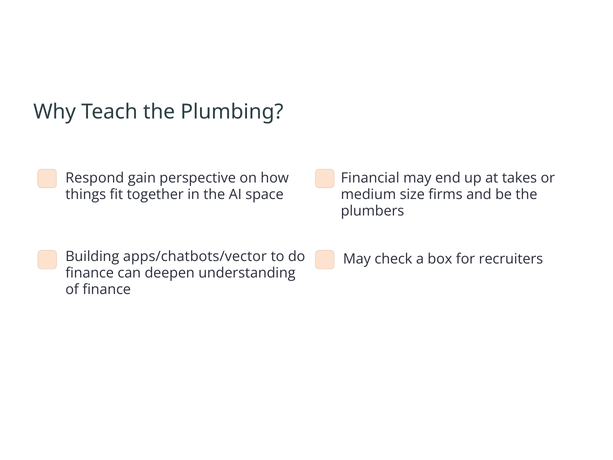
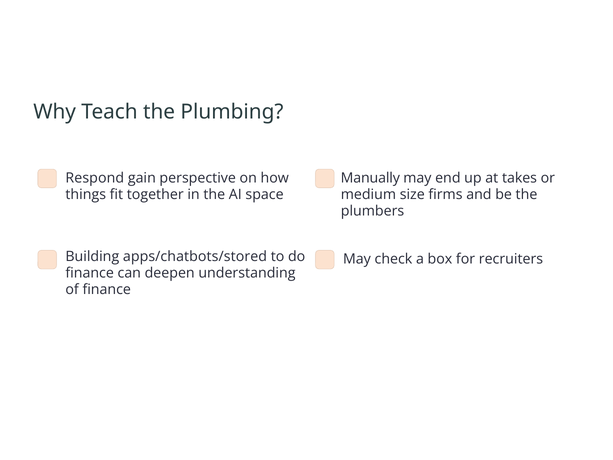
Financial: Financial -> Manually (370, 178)
apps/chatbots/vector: apps/chatbots/vector -> apps/chatbots/stored (195, 257)
